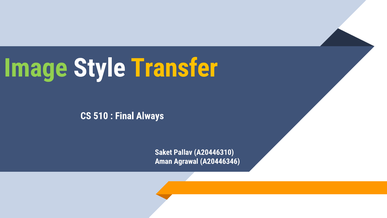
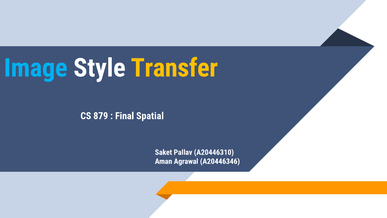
Image colour: light green -> light blue (36, 68)
510: 510 -> 879 (101, 116)
Always: Always -> Spatial (150, 116)
